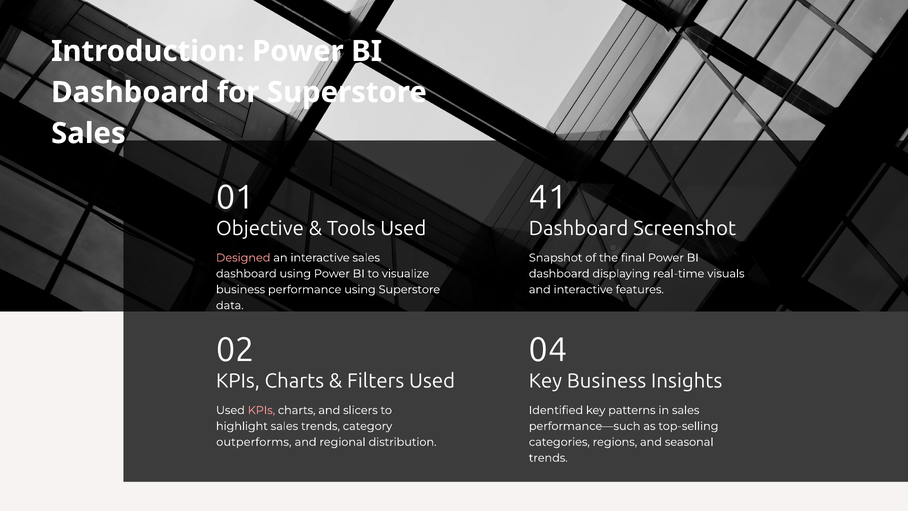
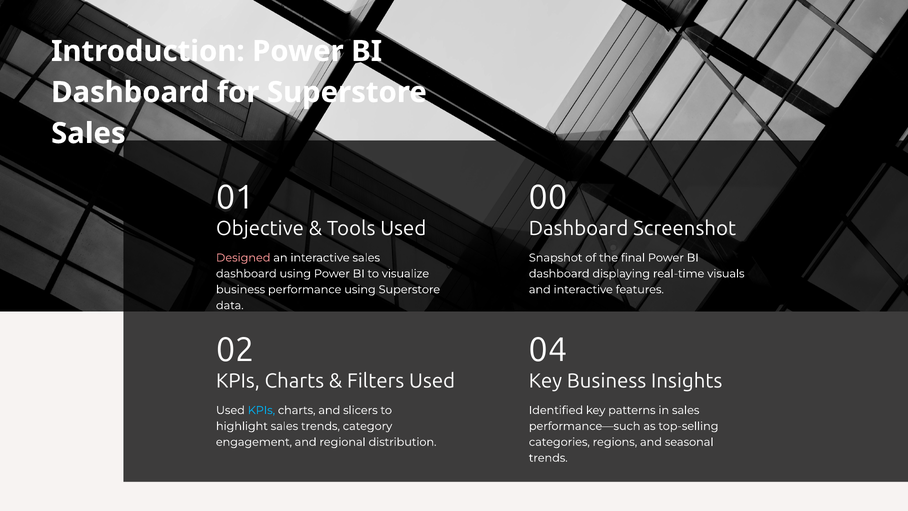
41: 41 -> 00 (548, 198)
KPIs colour: pink -> light blue (261, 410)
outperforms: outperforms -> engagement (254, 442)
